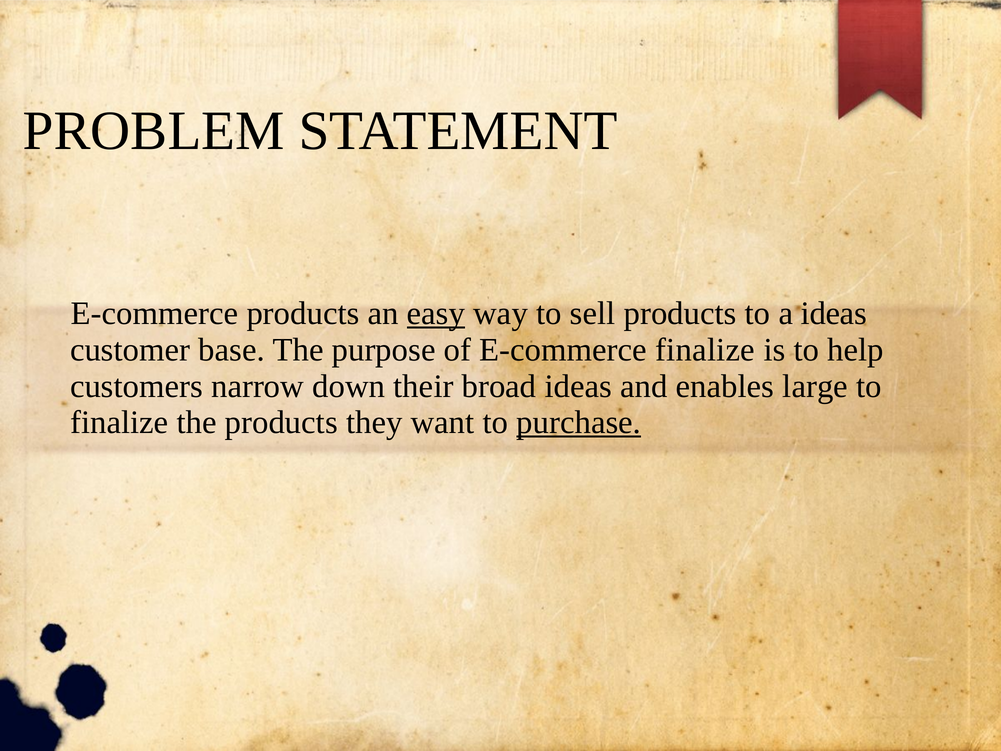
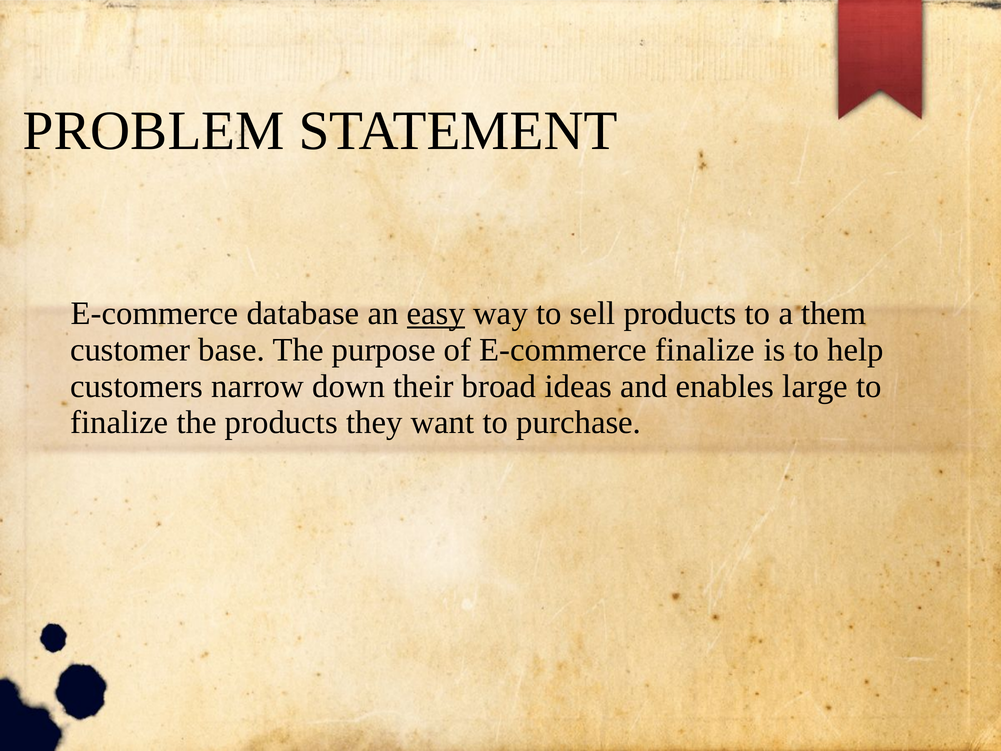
E-commerce products: products -> database (303, 313)
a ideas: ideas -> them (834, 313)
purchase underline: present -> none (579, 422)
